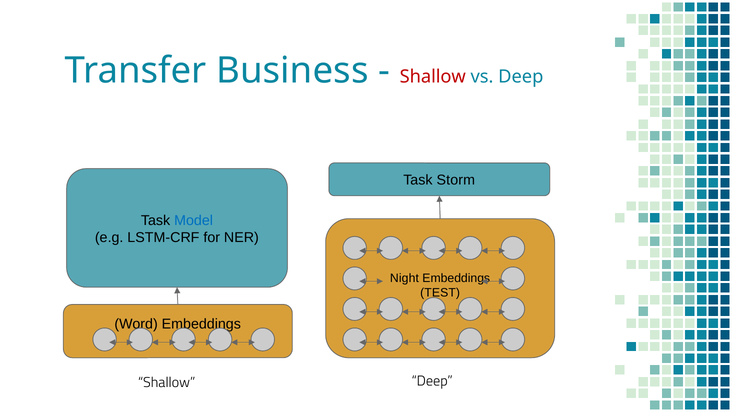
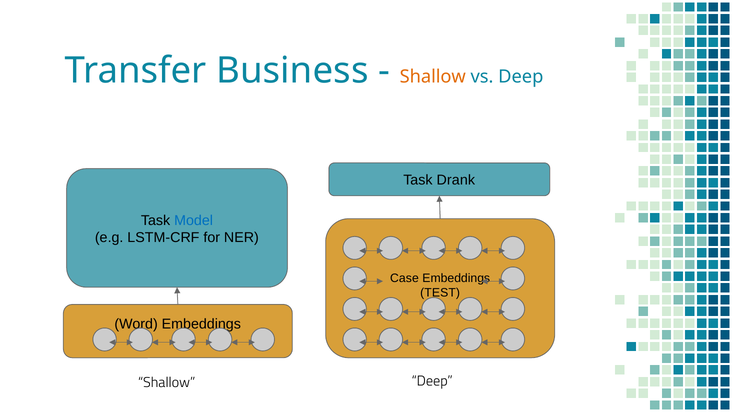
Shallow colour: red -> orange (433, 77)
Storm: Storm -> Drank (456, 180)
Night: Night -> Case (404, 278)
